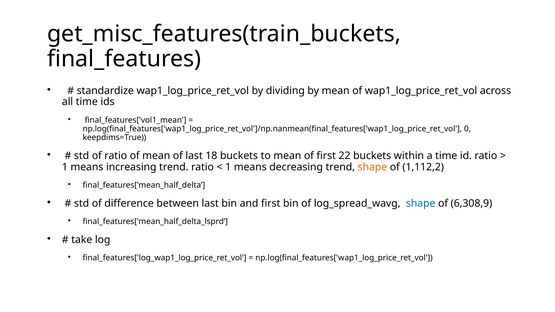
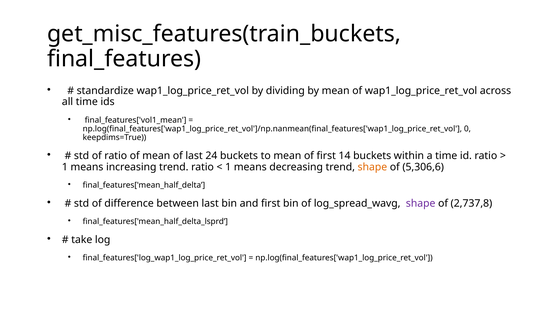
18: 18 -> 24 (211, 156)
22: 22 -> 14 (345, 156)
1,112,2: 1,112,2 -> 5,306,6 (423, 167)
shape colour: blue -> purple (421, 204)
6,308,9: 6,308,9 -> 2,737,8 (471, 204)
